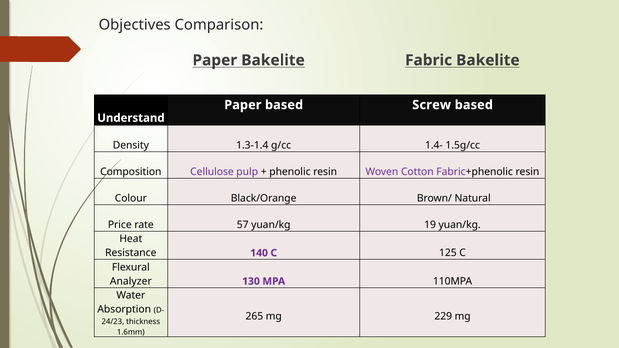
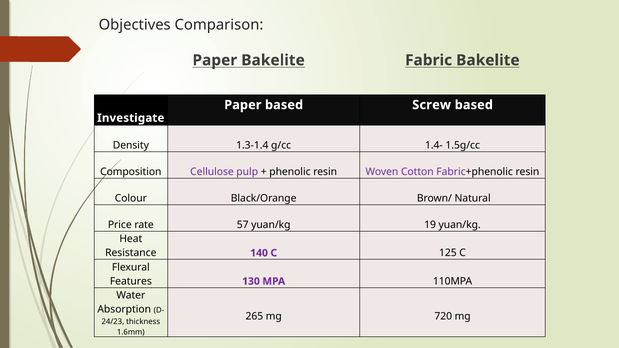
Understand: Understand -> Investigate (131, 118)
Analyzer: Analyzer -> Features (131, 281)
229: 229 -> 720 (443, 317)
